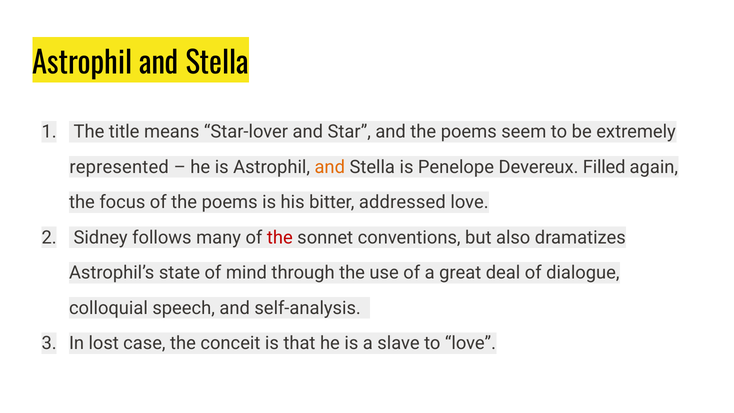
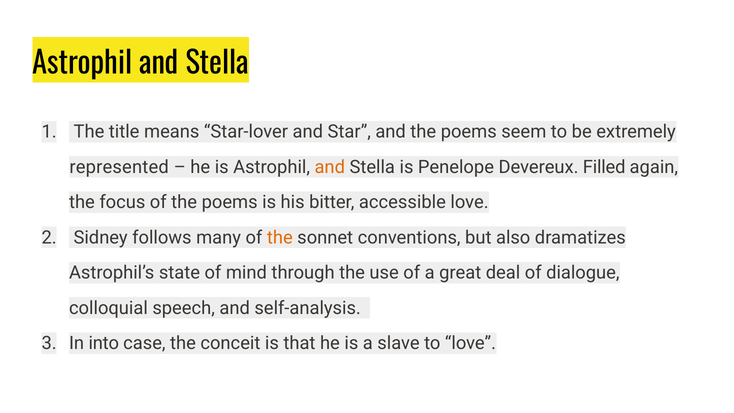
addressed: addressed -> accessible (402, 202)
the colour: red -> orange (280, 238)
lost: lost -> into (104, 343)
